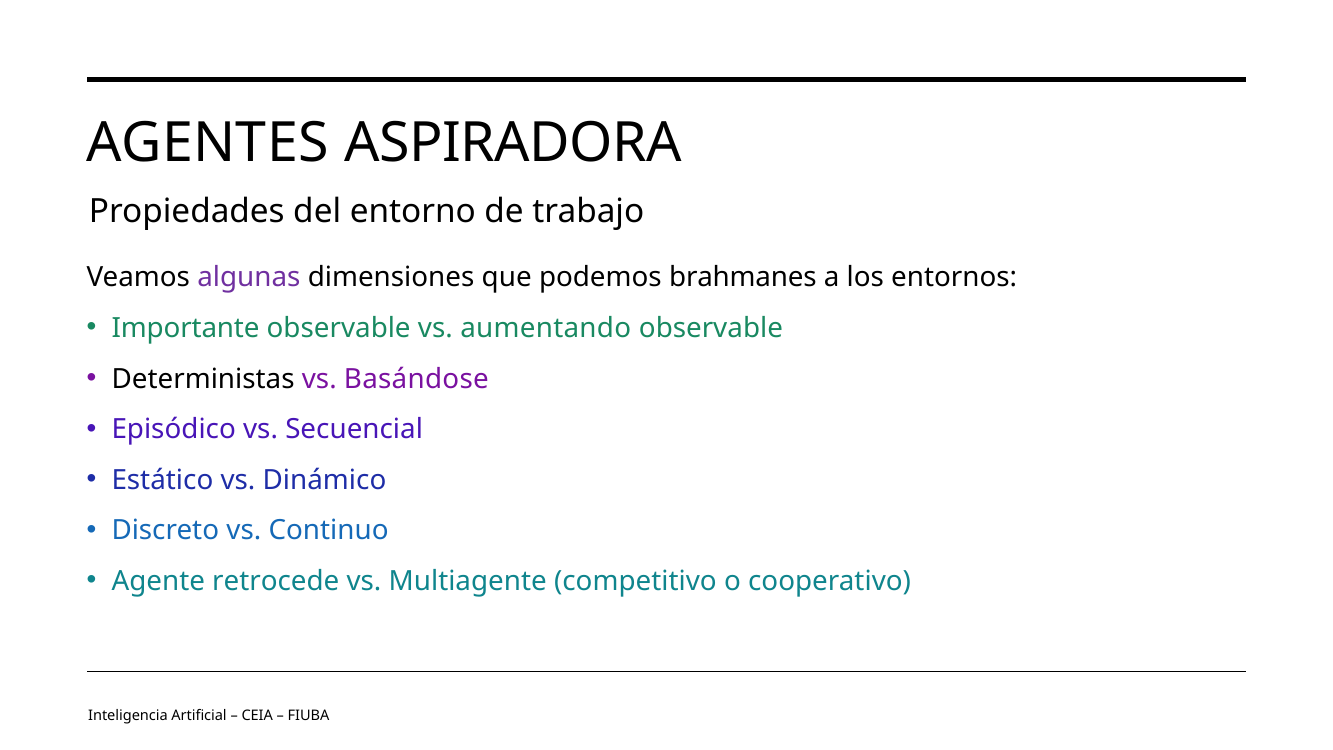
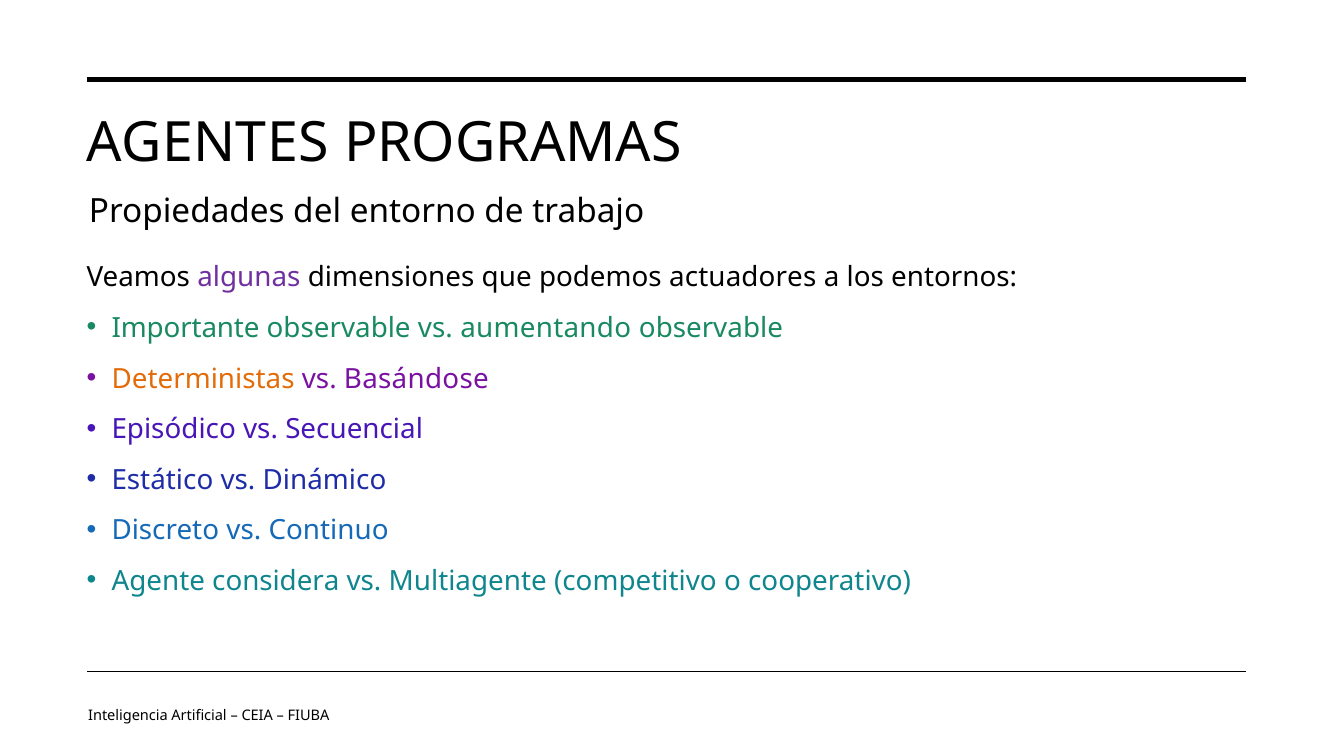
ASPIRADORA: ASPIRADORA -> PROGRAMAS (513, 143)
brahmanes: brahmanes -> actuadores (743, 278)
Deterministas colour: black -> orange (203, 379)
retrocede: retrocede -> considera (276, 581)
